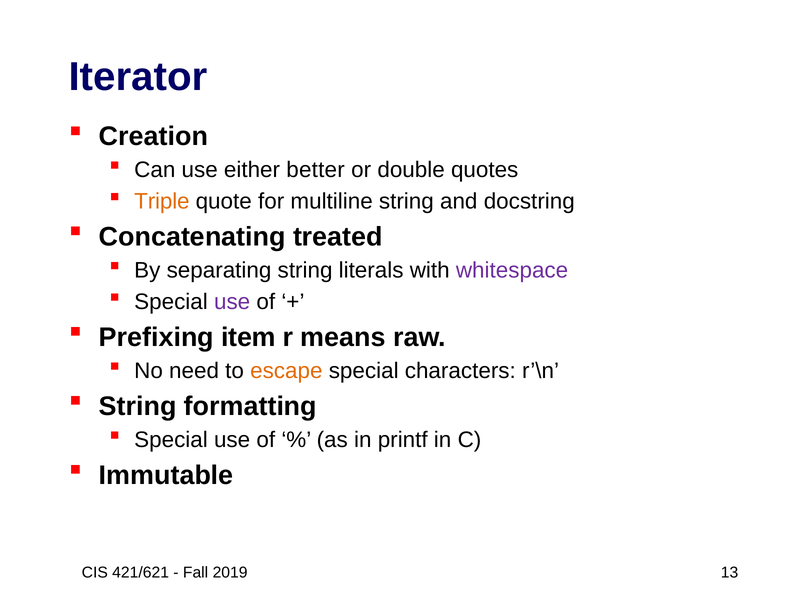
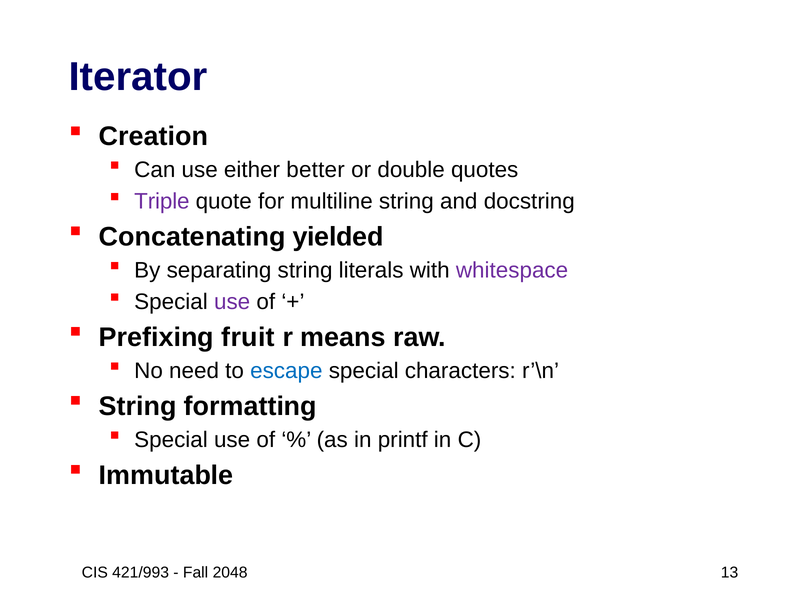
Triple colour: orange -> purple (162, 202)
treated: treated -> yielded (338, 237)
item: item -> fruit (248, 337)
escape colour: orange -> blue (286, 371)
421/621: 421/621 -> 421/993 (141, 573)
2019: 2019 -> 2048 (230, 573)
